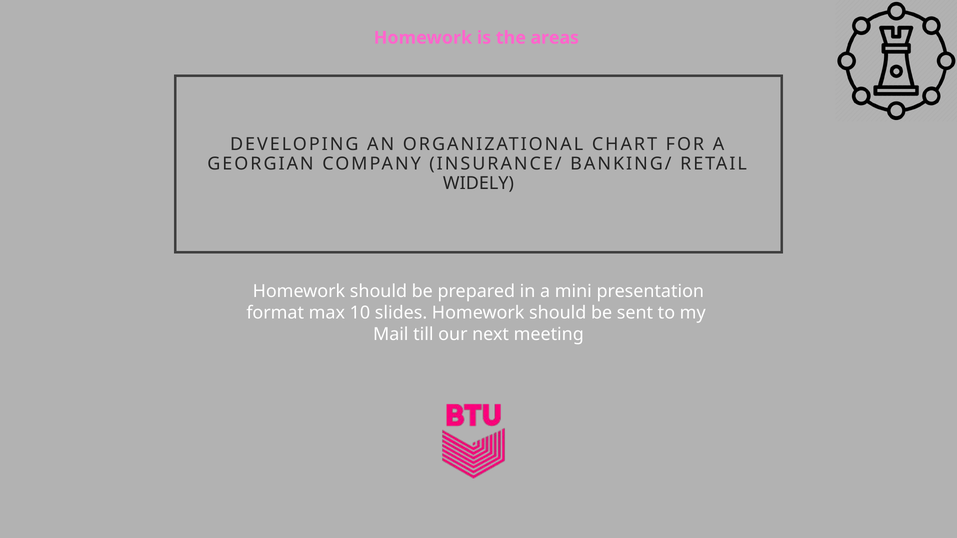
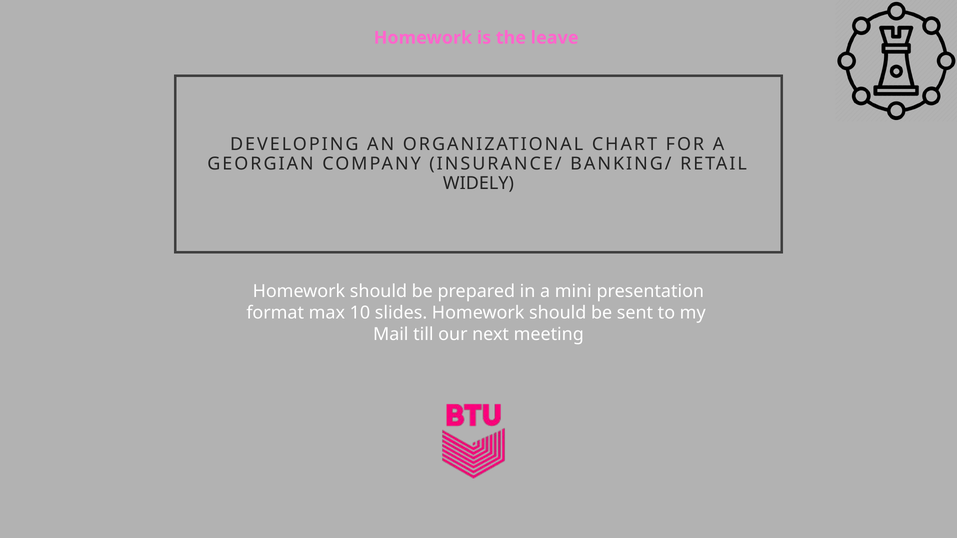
areas: areas -> leave (555, 38)
